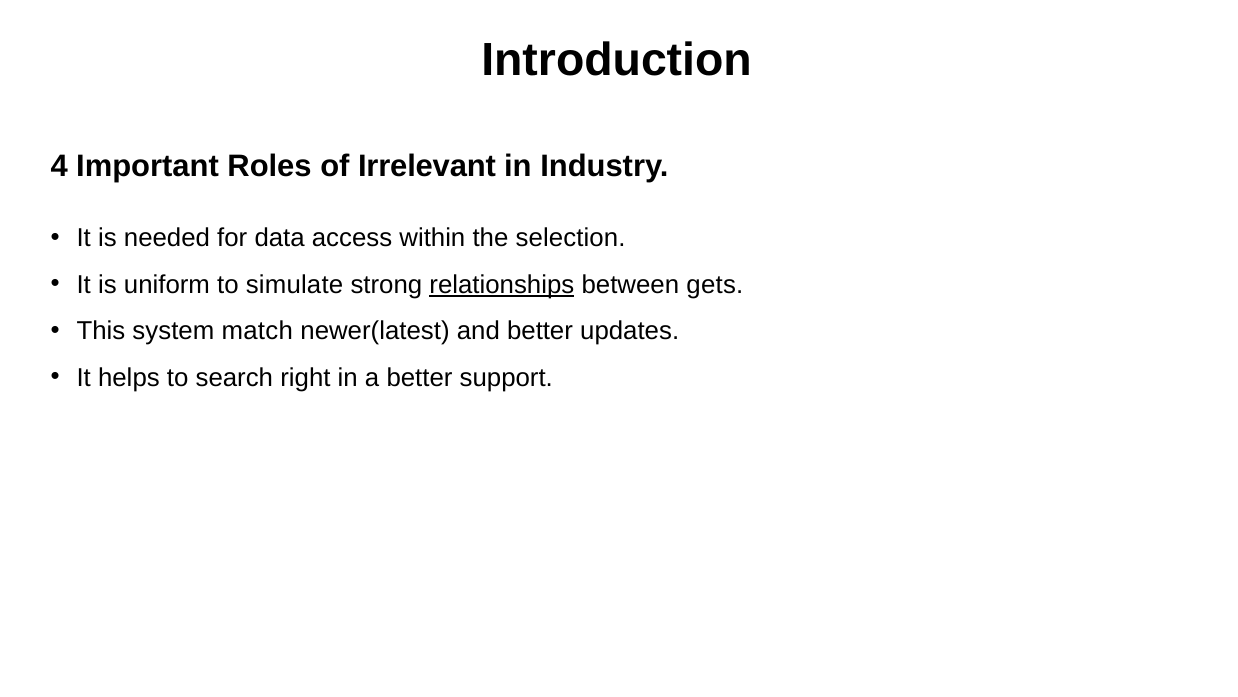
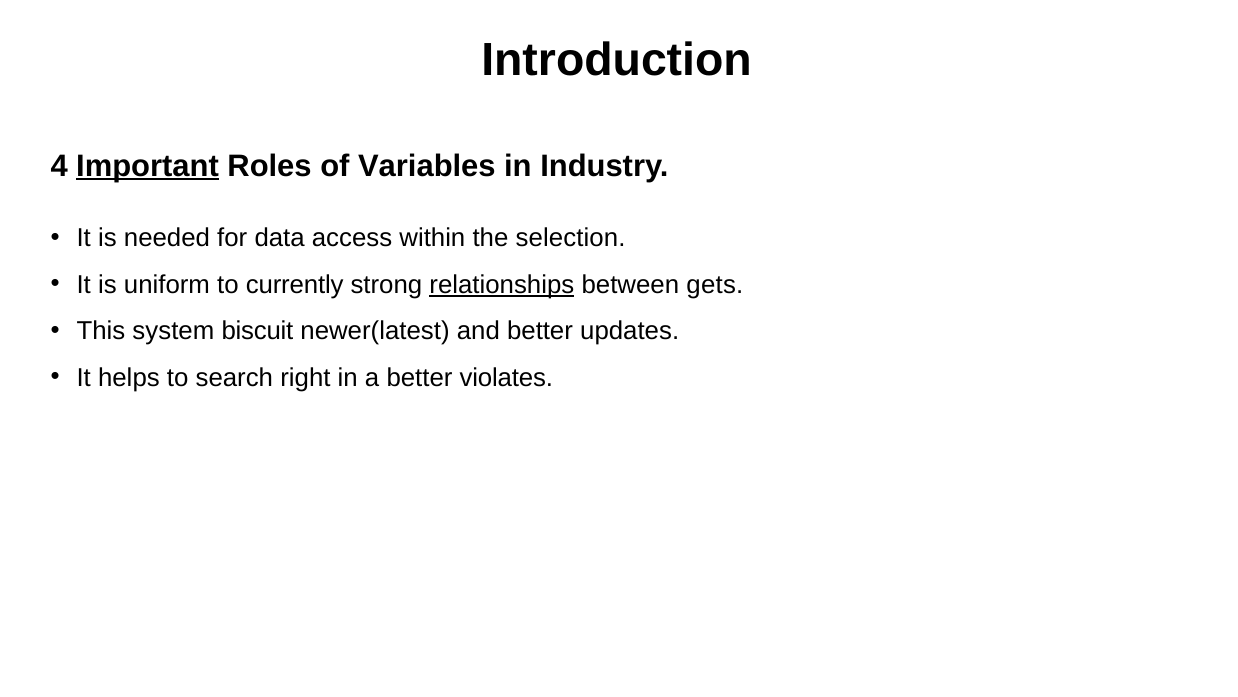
Important underline: none -> present (148, 166)
Irrelevant: Irrelevant -> Variables (427, 166)
simulate: simulate -> currently (295, 284)
match: match -> biscuit (257, 331)
support: support -> violates (506, 377)
